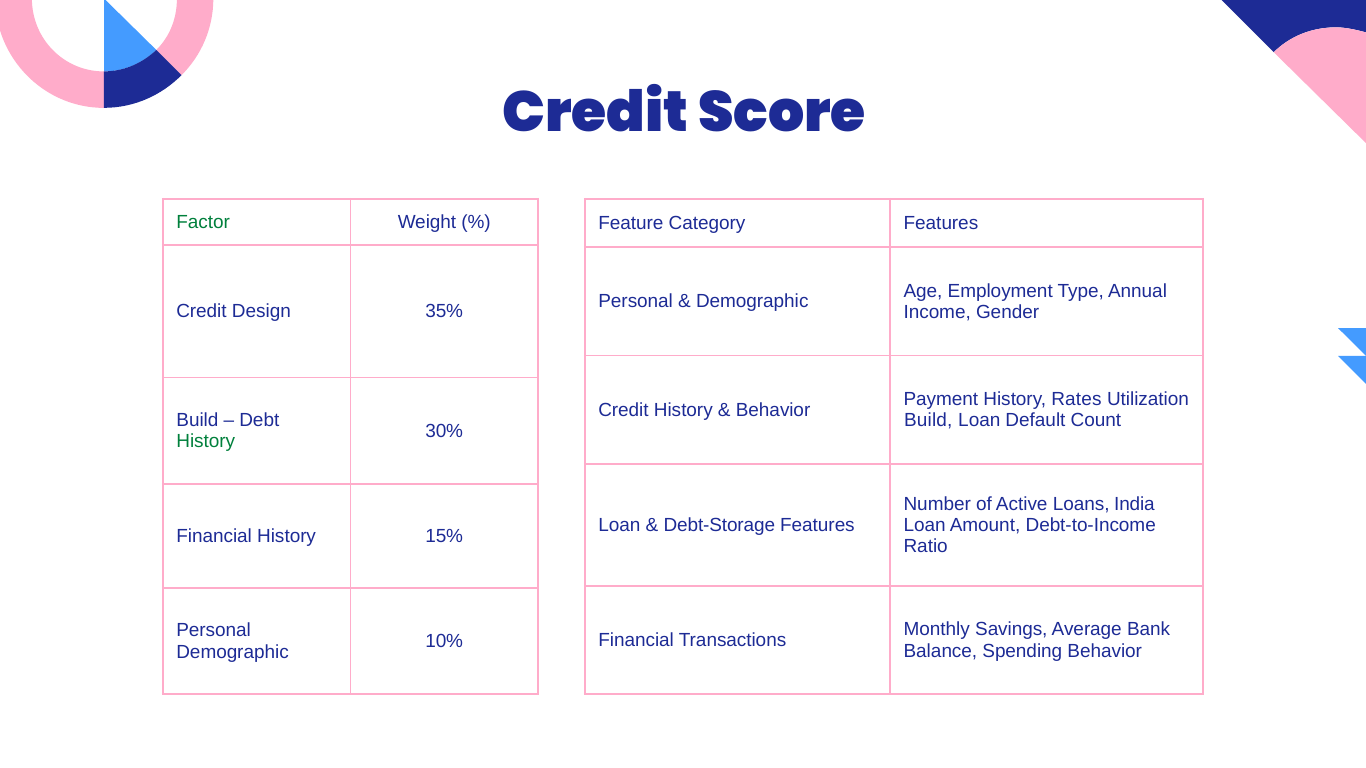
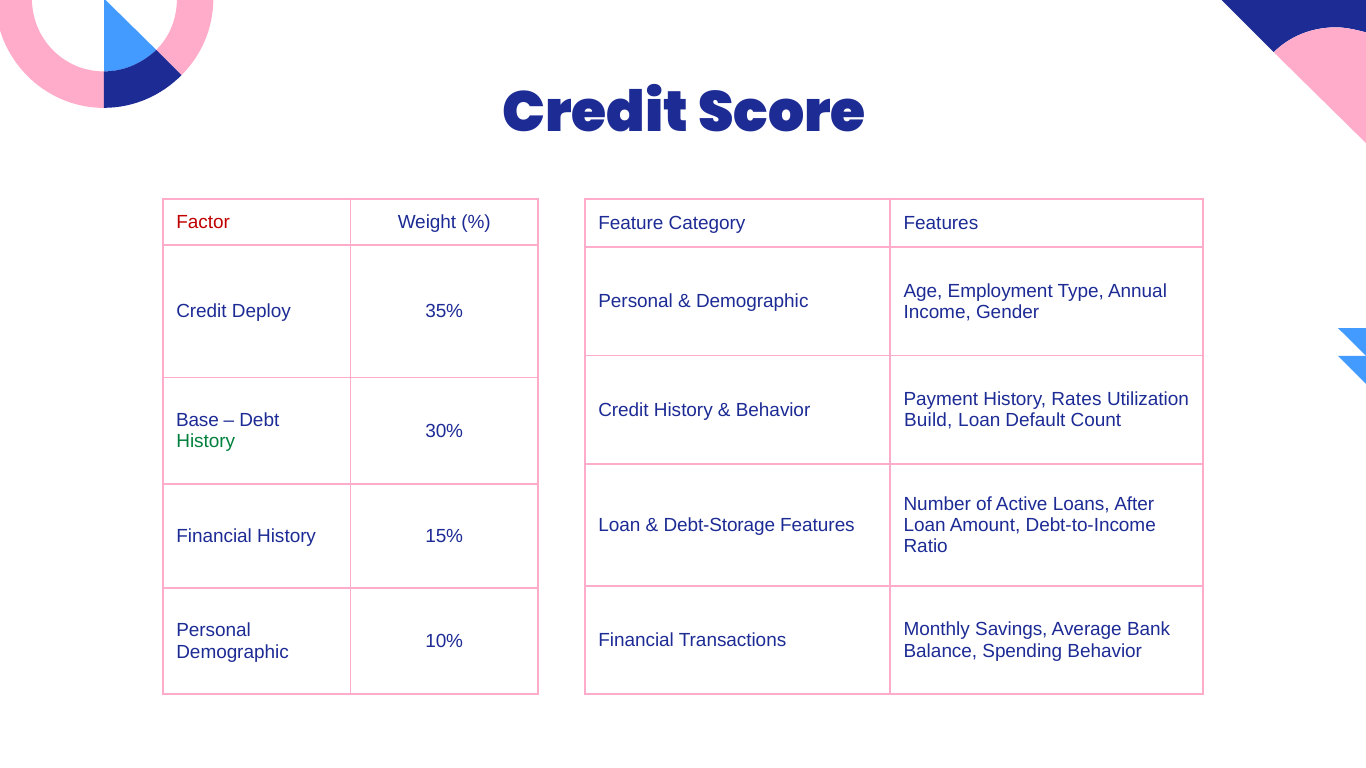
Factor colour: green -> red (203, 222)
Design: Design -> Deploy (261, 312)
Build: Build -> Base (197, 421)
India: India -> After (1134, 504)
